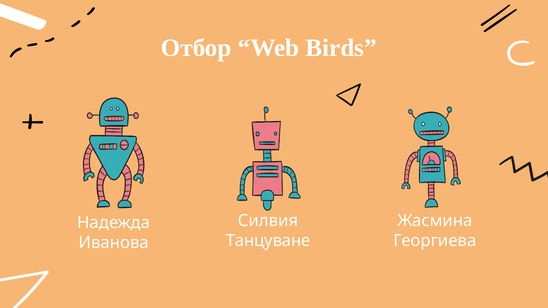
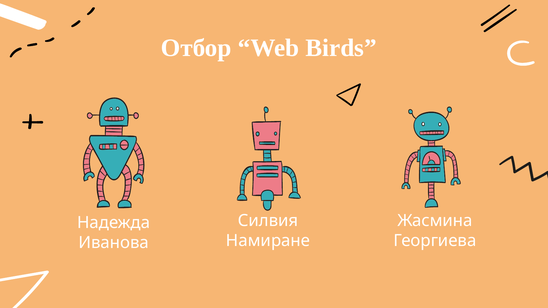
Танцуване: Танцуване -> Намиране (268, 241)
